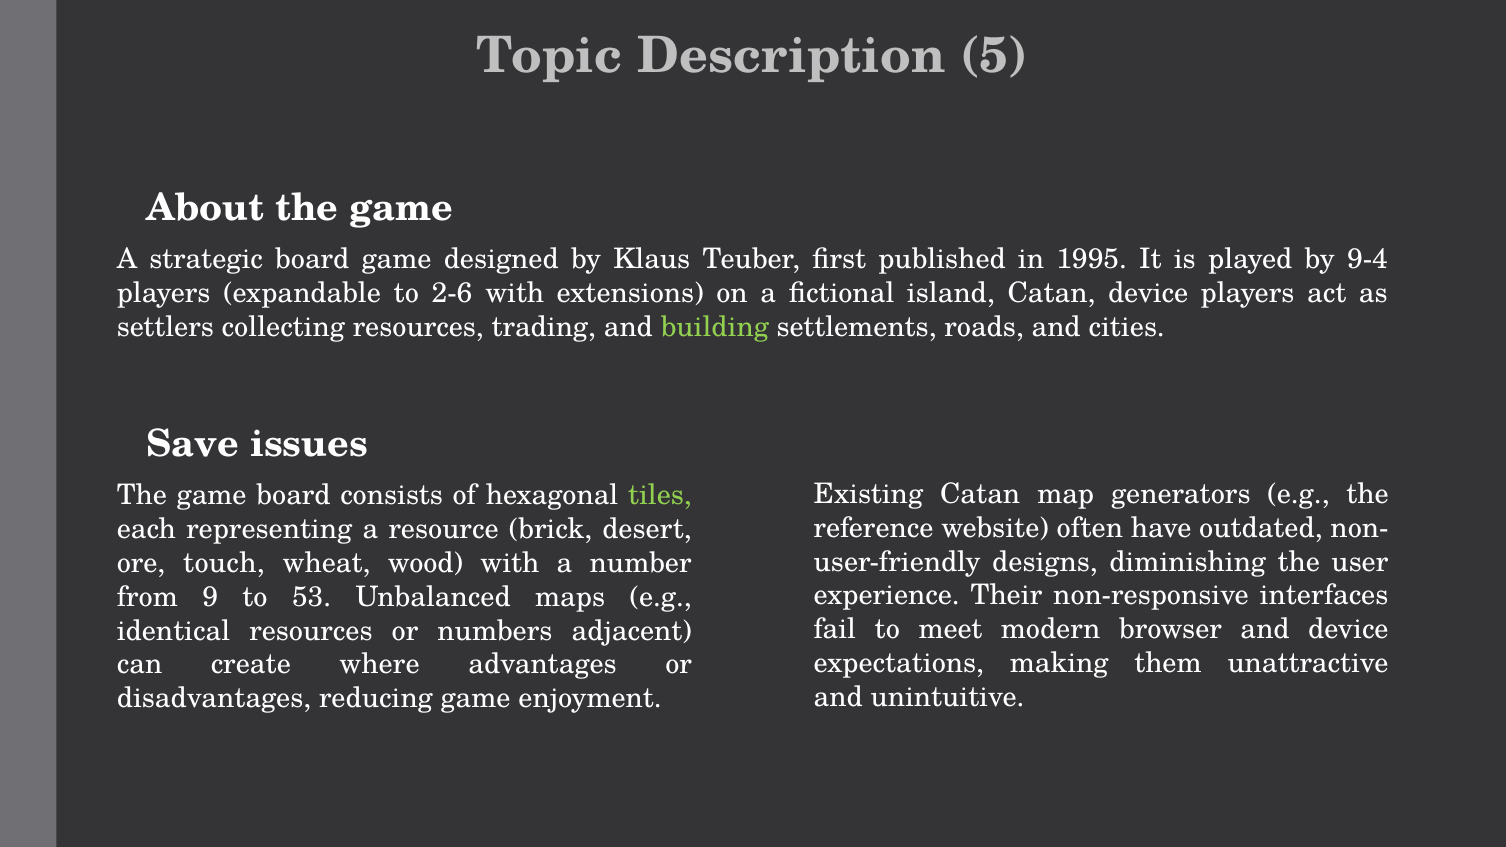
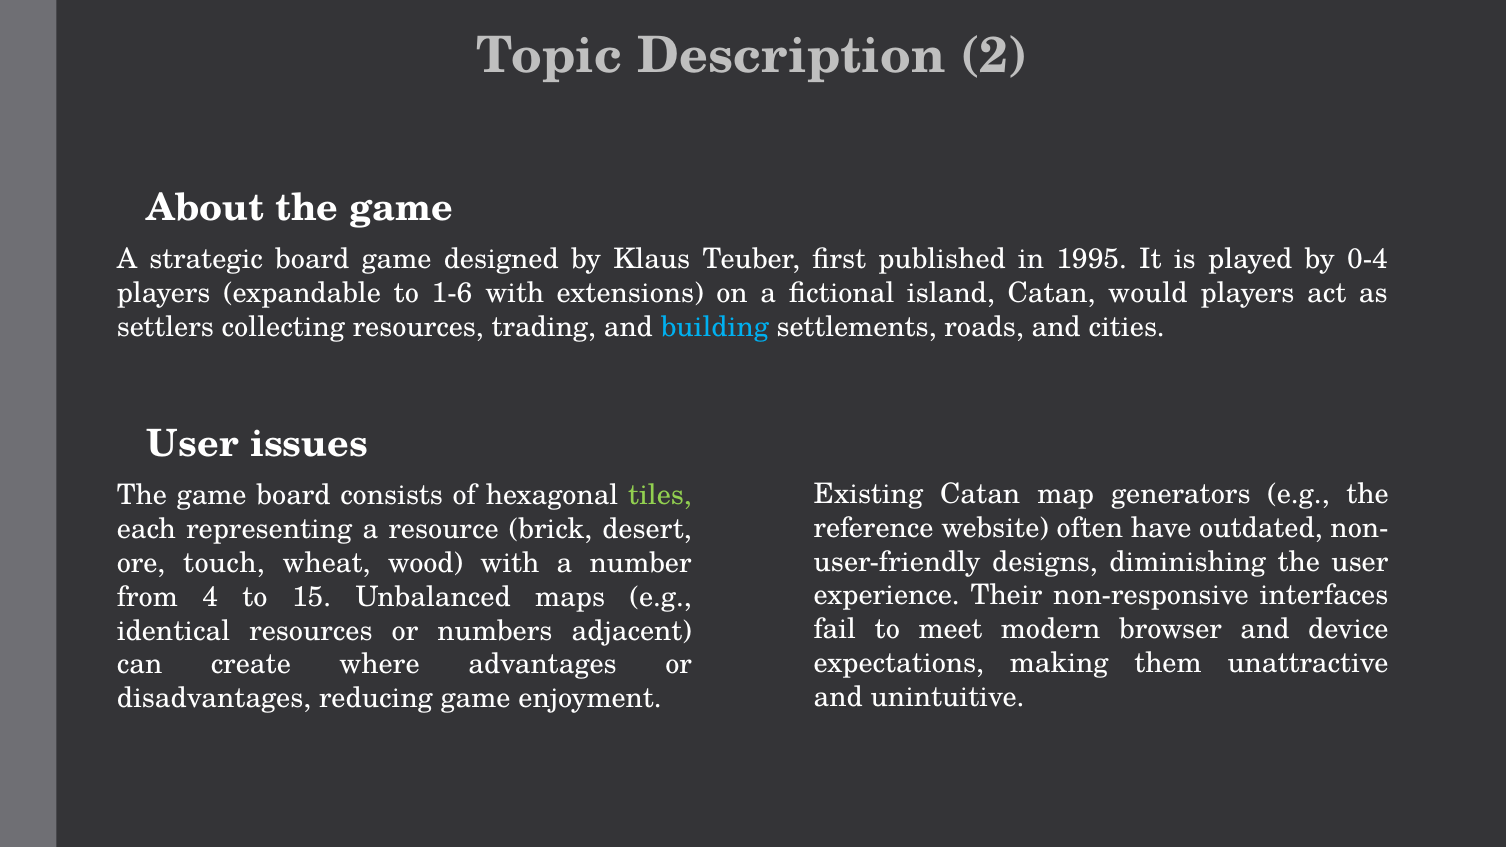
5: 5 -> 2 (994, 56)
9-4: 9-4 -> 0-4 (1367, 259)
2-6: 2-6 -> 1-6 (452, 293)
Catan device: device -> would (1148, 293)
building colour: light green -> light blue (715, 327)
Save: Save -> User (193, 444)
9: 9 -> 4 (210, 597)
53: 53 -> 15 (312, 597)
